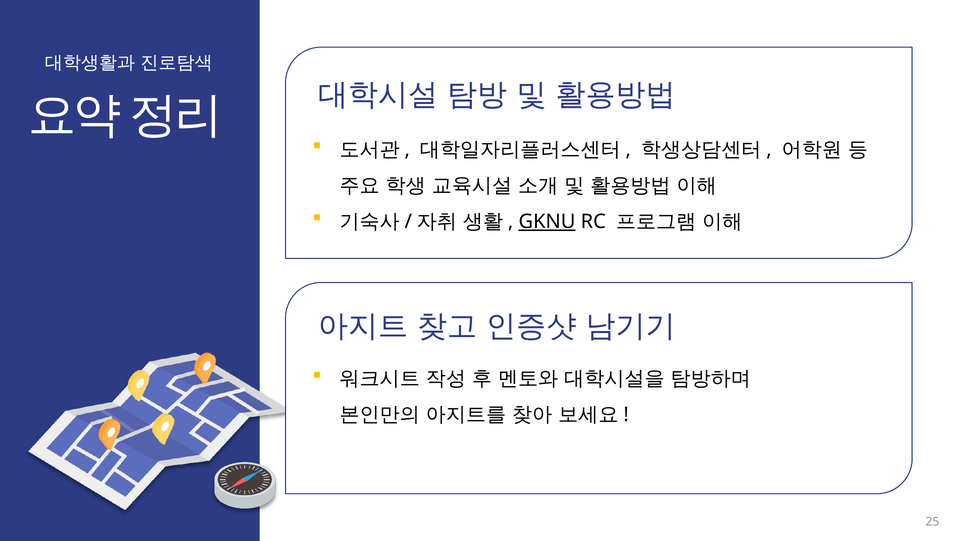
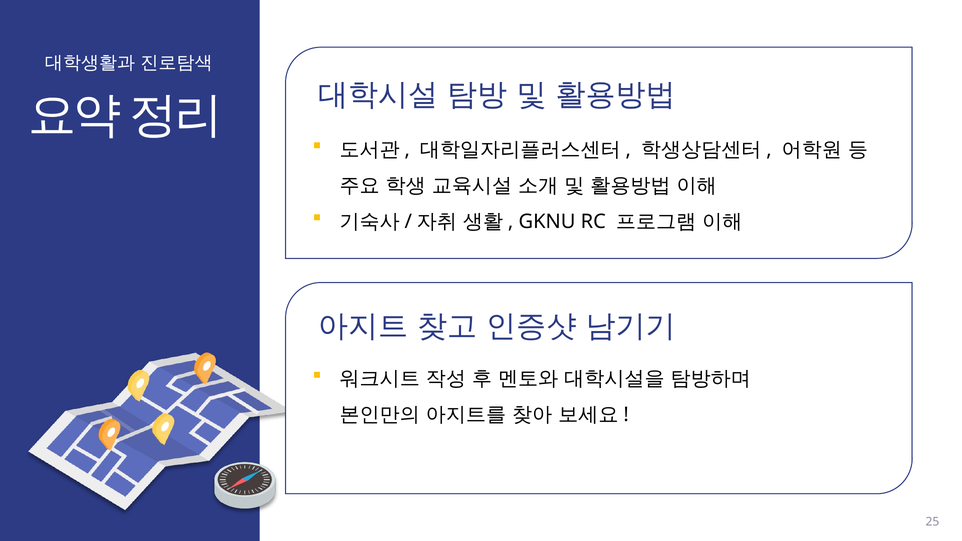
GKNU underline: present -> none (547, 222)
